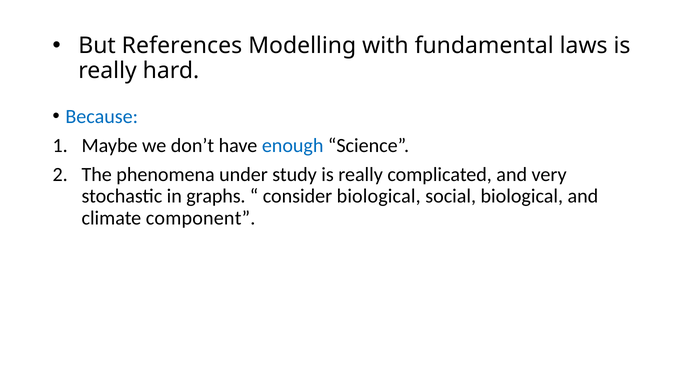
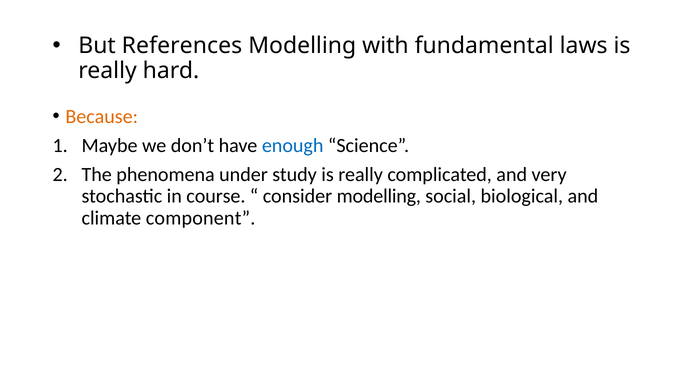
Because colour: blue -> orange (102, 116)
graphs: graphs -> course (216, 196)
consider biological: biological -> modelling (379, 196)
